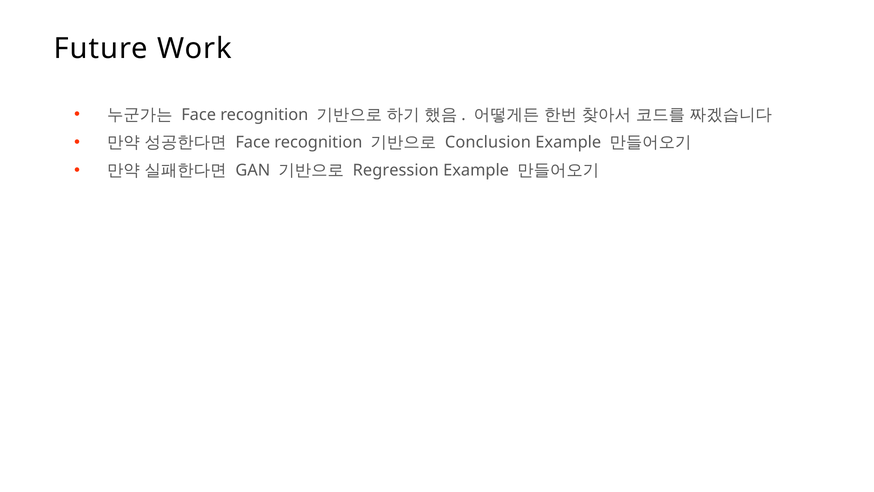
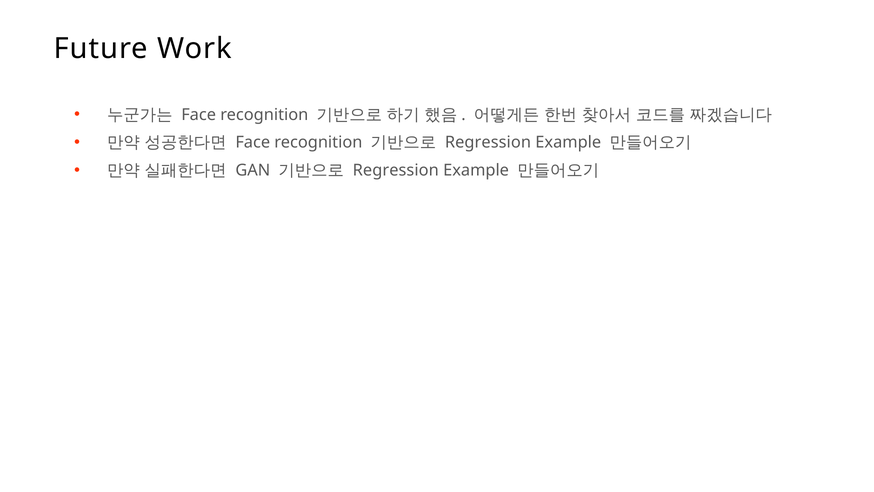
Conclusion: Conclusion -> Regression (488, 142)
